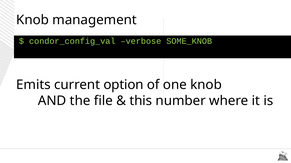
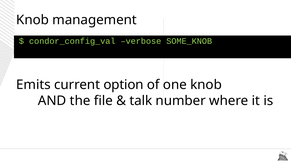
this: this -> talk (141, 101)
